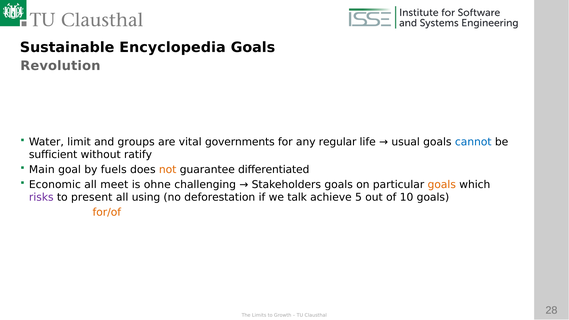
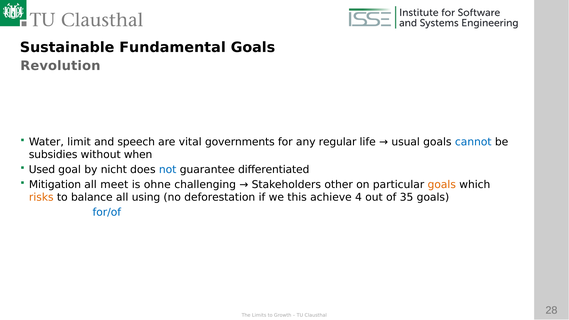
Encyclopedia: Encyclopedia -> Fundamental (173, 47)
groups: groups -> speech (136, 142)
sufficient: sufficient -> subsidies (53, 155)
ratify: ratify -> when (138, 155)
Main: Main -> Used (42, 170)
fuels: fuels -> nicht (114, 170)
not colour: orange -> blue (168, 170)
Economic: Economic -> Mitigation (55, 185)
Stakeholders goals: goals -> other (339, 185)
risks colour: purple -> orange (41, 197)
present: present -> balance (92, 197)
talk: talk -> this (297, 197)
5: 5 -> 4 (358, 197)
10: 10 -> 35 (407, 197)
for/of colour: orange -> blue (107, 212)
